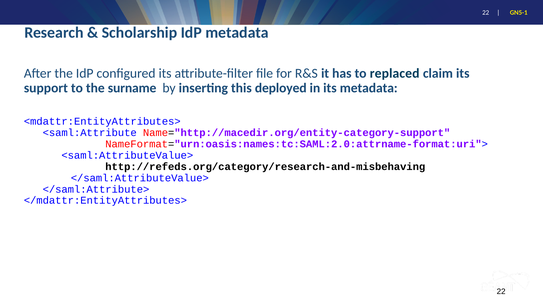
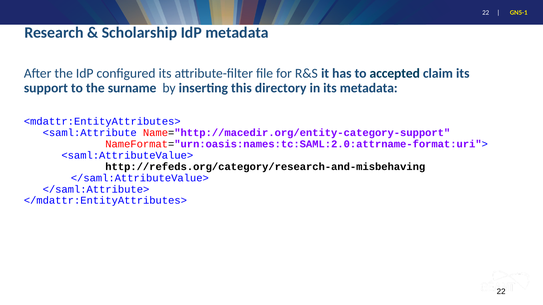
replaced: replaced -> accepted (395, 73)
deployed: deployed -> directory (281, 88)
